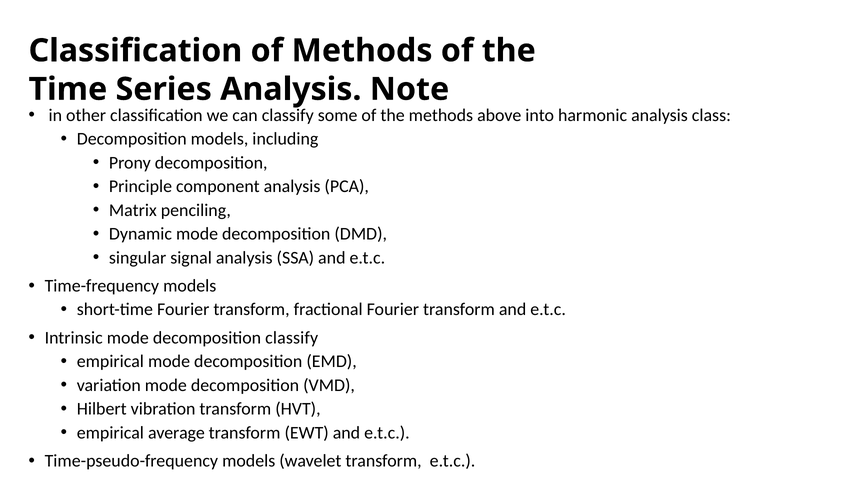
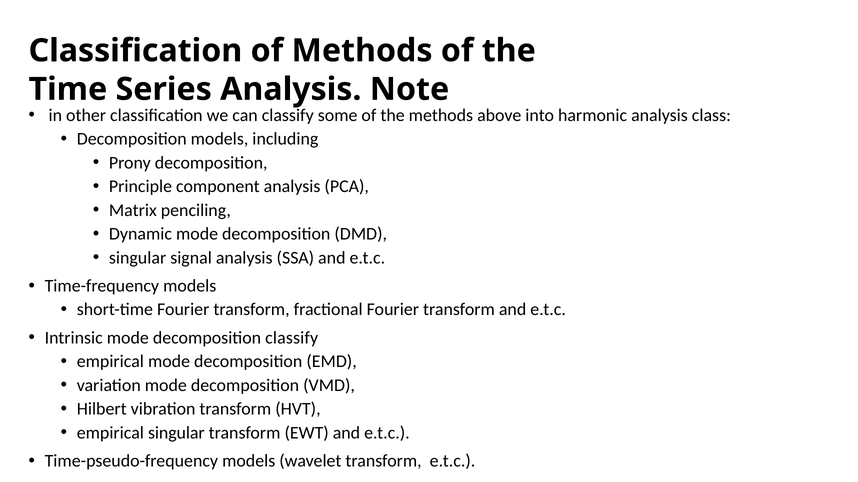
empirical average: average -> singular (176, 433)
